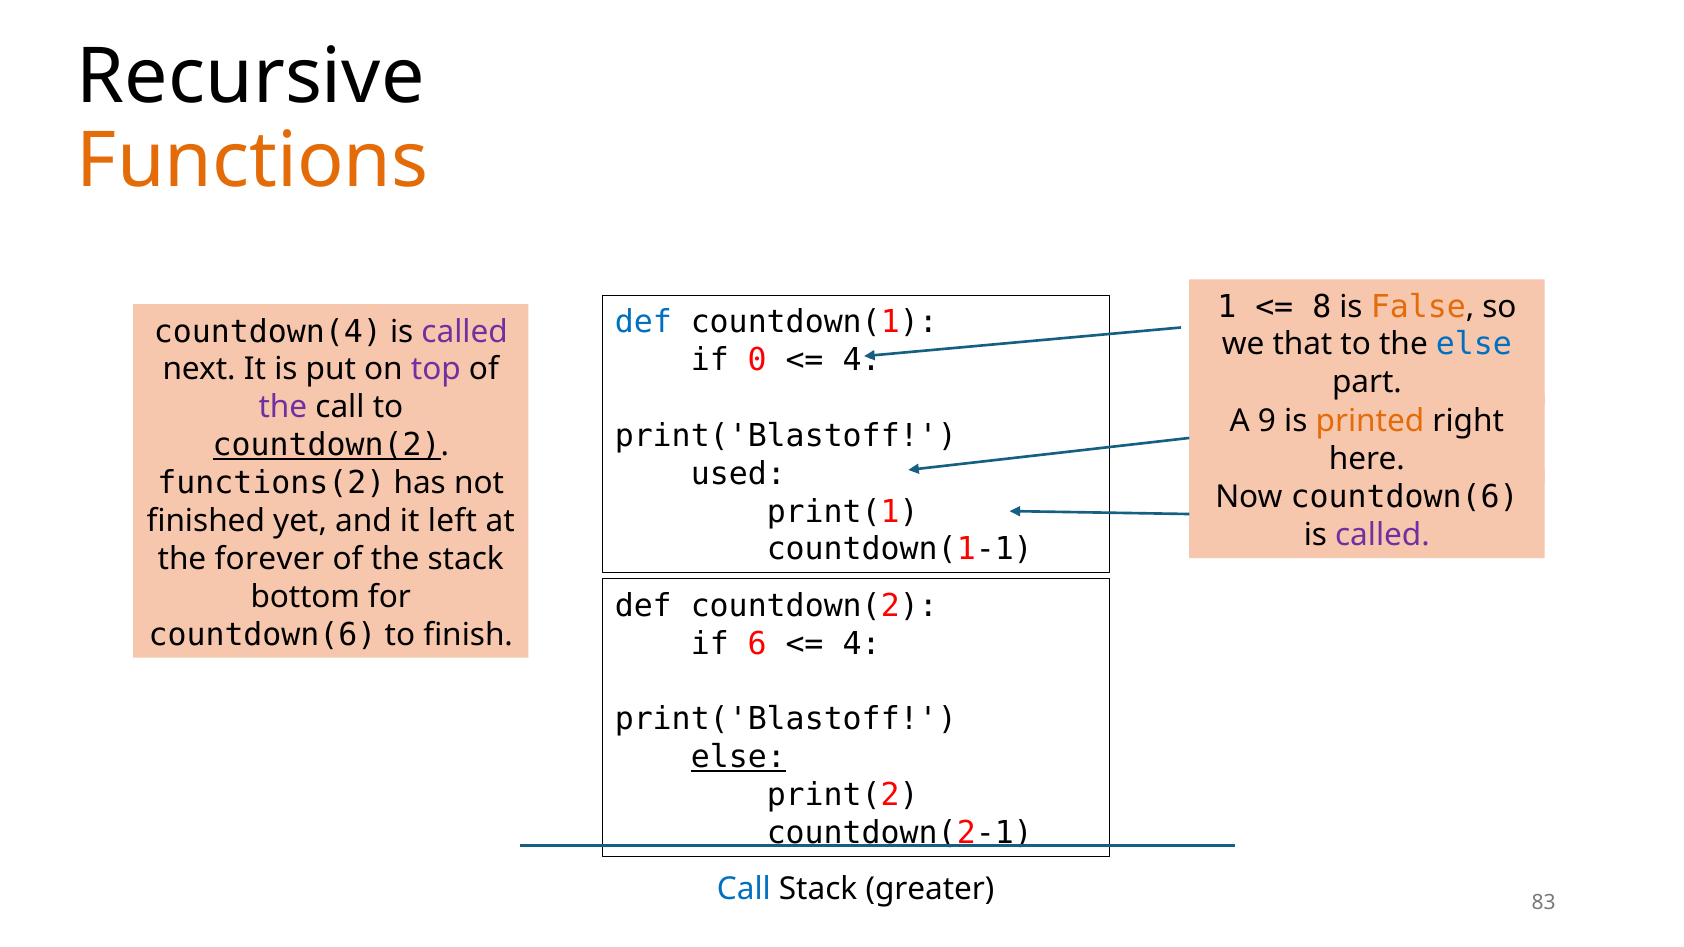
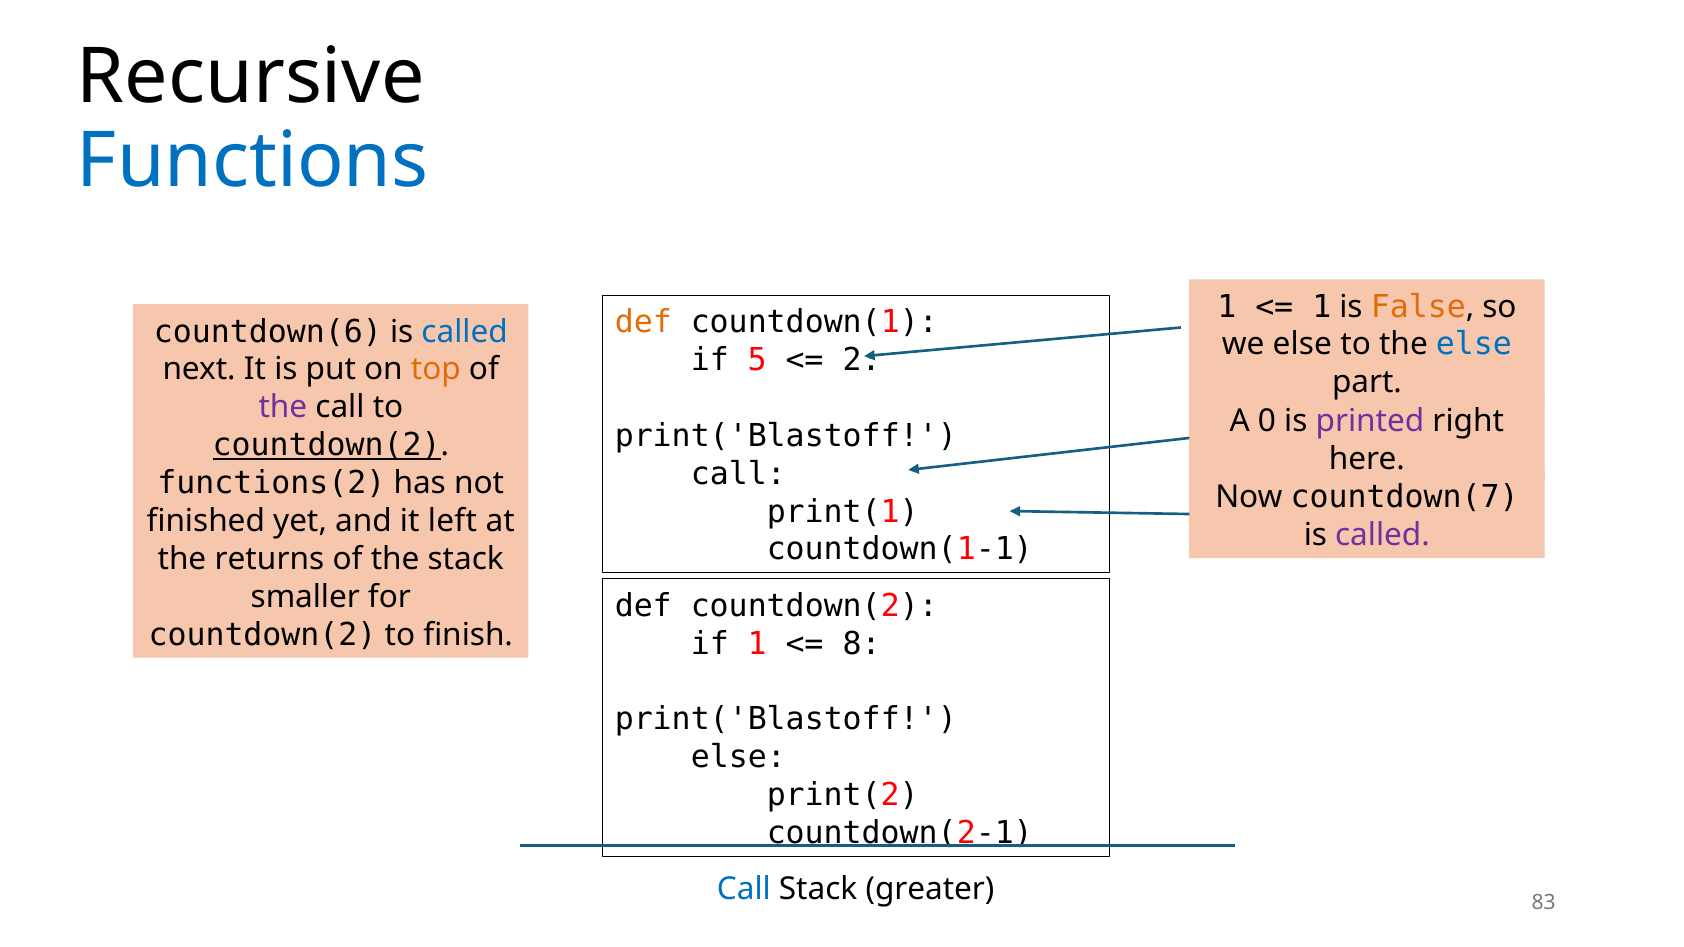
Functions colour: orange -> blue (253, 161)
8: 8 -> 1 (1322, 307)
def colour: blue -> orange (643, 322)
countdown(4: countdown(4 -> countdown(6 (268, 332)
called colour: purple -> blue (465, 332)
we that: that -> else (1302, 345)
0: 0 -> 5 (757, 360)
4: 4 -> 2 (862, 360)
top colour: purple -> orange (436, 370)
9: 9 -> 0 (1267, 421)
printed colour: orange -> purple (1370, 421)
used: used -> call (738, 474)
Now countdown(6: countdown(6 -> countdown(7 (1405, 497)
forever: forever -> returns (269, 559)
bottom: bottom -> smaller (305, 597)
countdown(6: countdown(6 -> countdown(2 (263, 635)
if 6: 6 -> 1 (757, 644)
4: 4 -> 8 (862, 644)
else underline: present -> none (738, 757)
